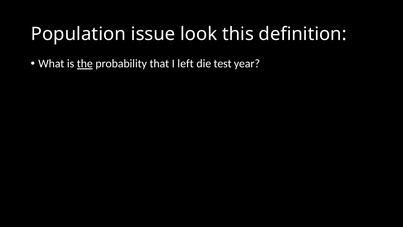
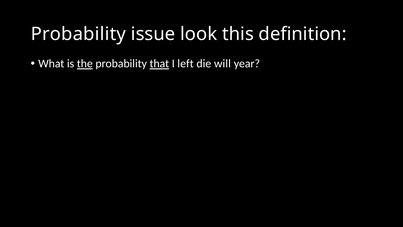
Population: Population -> Probability (78, 34)
that underline: none -> present (159, 64)
test: test -> will (222, 64)
